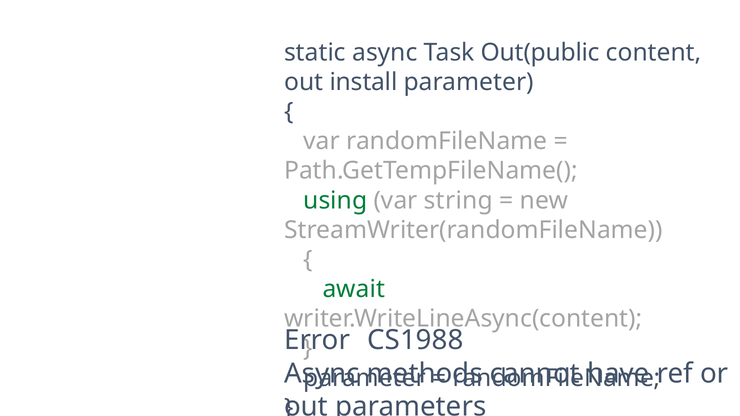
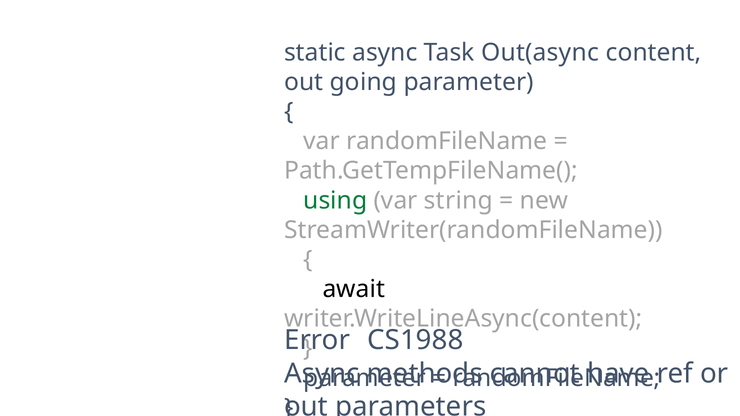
Out(public: Out(public -> Out(async (540, 52)
install: install -> going (363, 82)
await colour: green -> black (354, 289)
